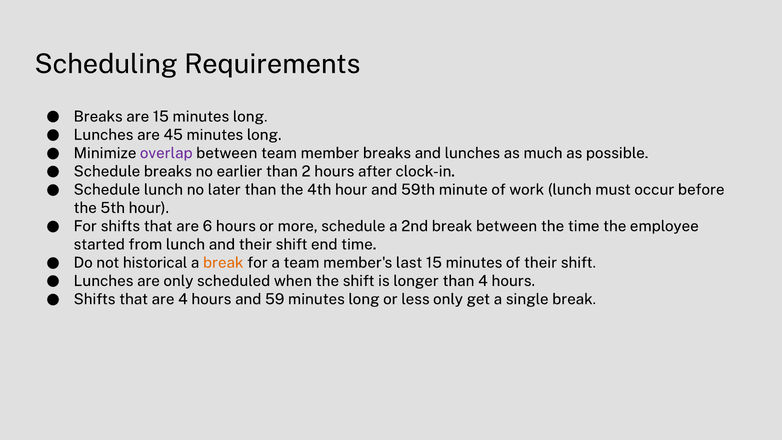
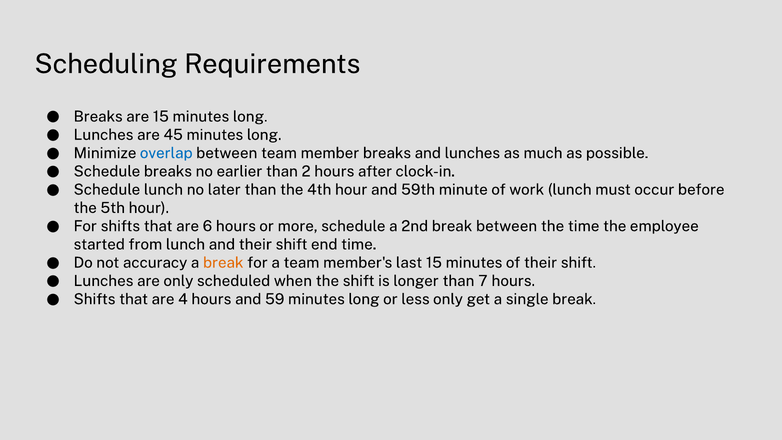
overlap colour: purple -> blue (166, 153)
historical: historical -> accuracy (155, 263)
than 4: 4 -> 7 (483, 281)
